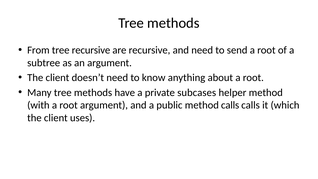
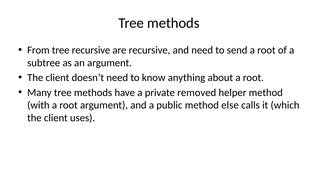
subcases: subcases -> removed (197, 92)
method calls: calls -> else (230, 105)
